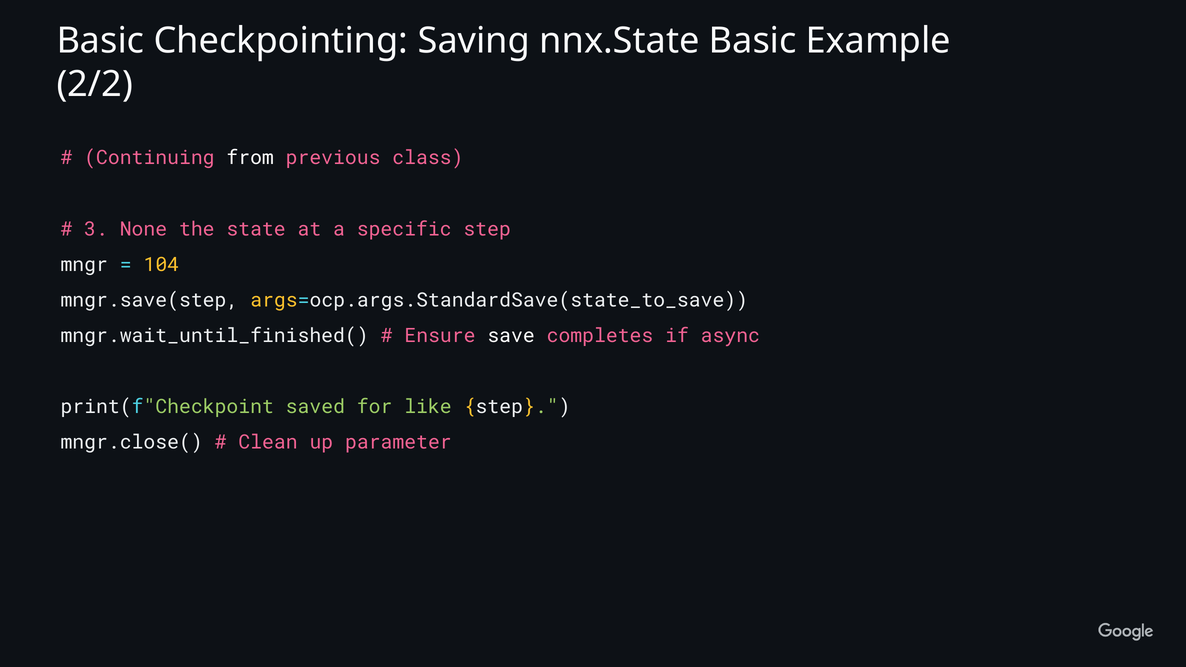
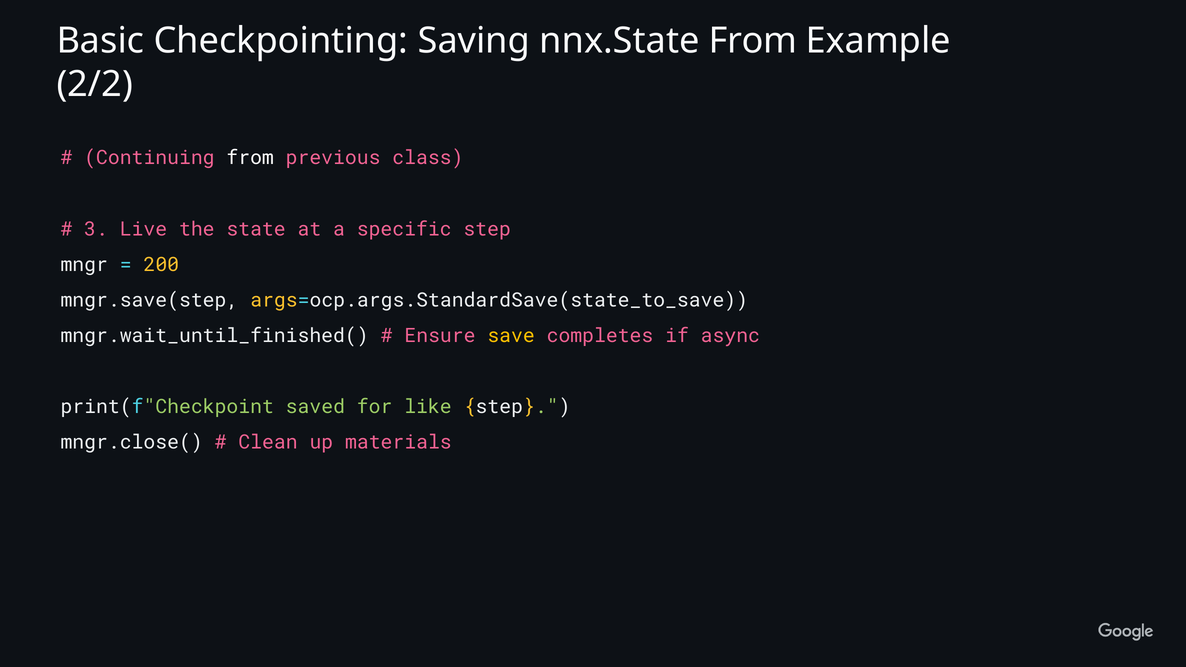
nnx.State Basic: Basic -> From (753, 41)
None: None -> Live (143, 229)
104: 104 -> 200 (161, 265)
save colour: white -> yellow (511, 336)
parameter: parameter -> materials (398, 443)
